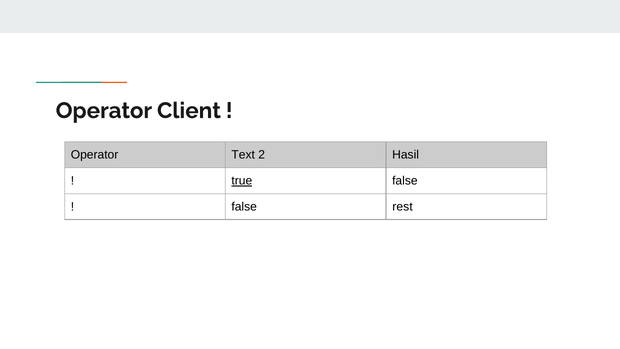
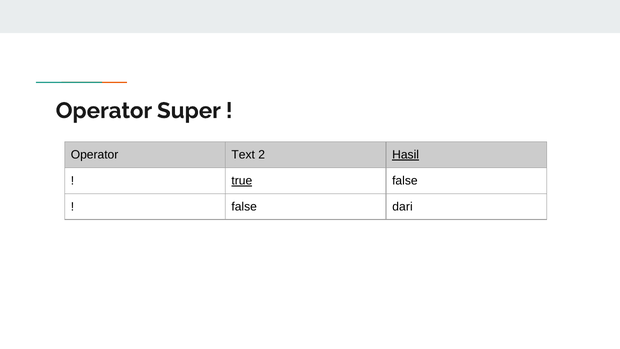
Client: Client -> Super (189, 111)
Hasil underline: none -> present (406, 155)
rest: rest -> dari (402, 207)
